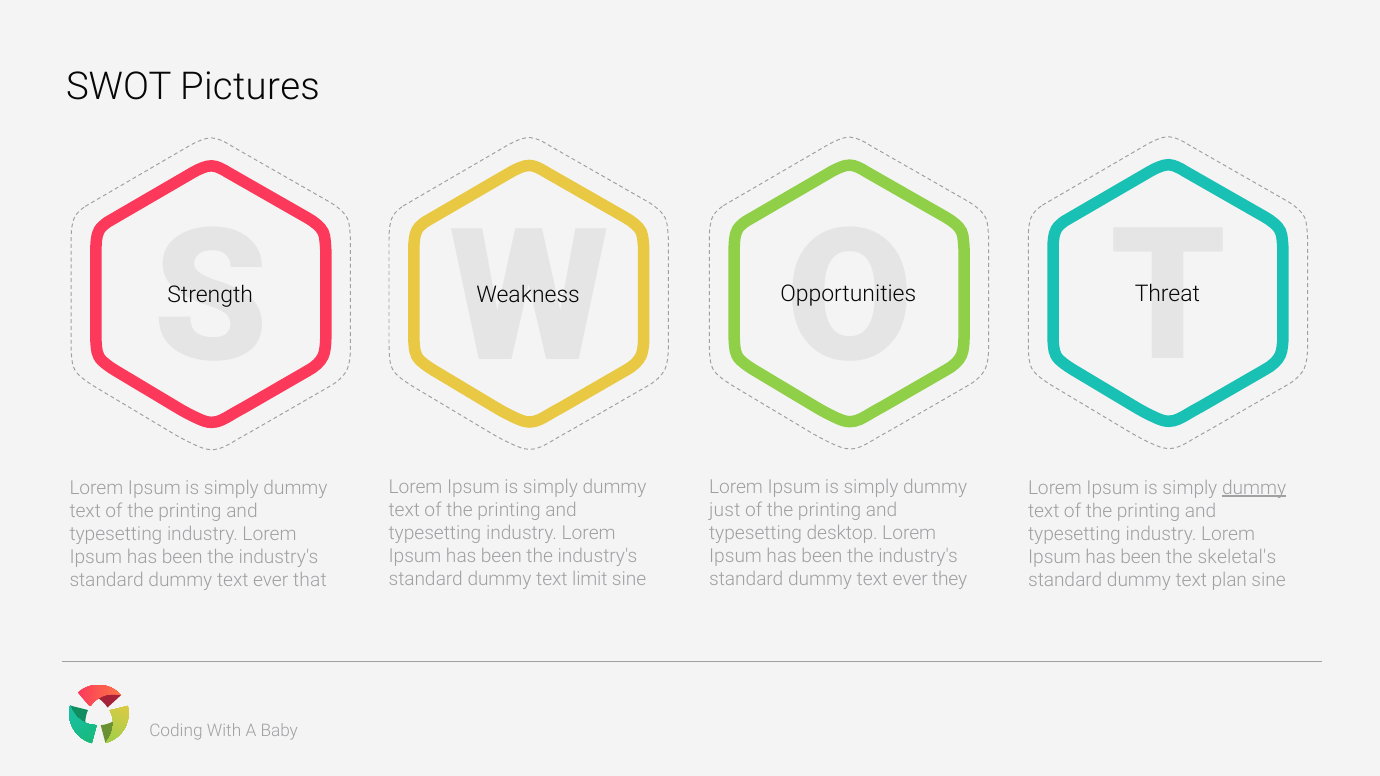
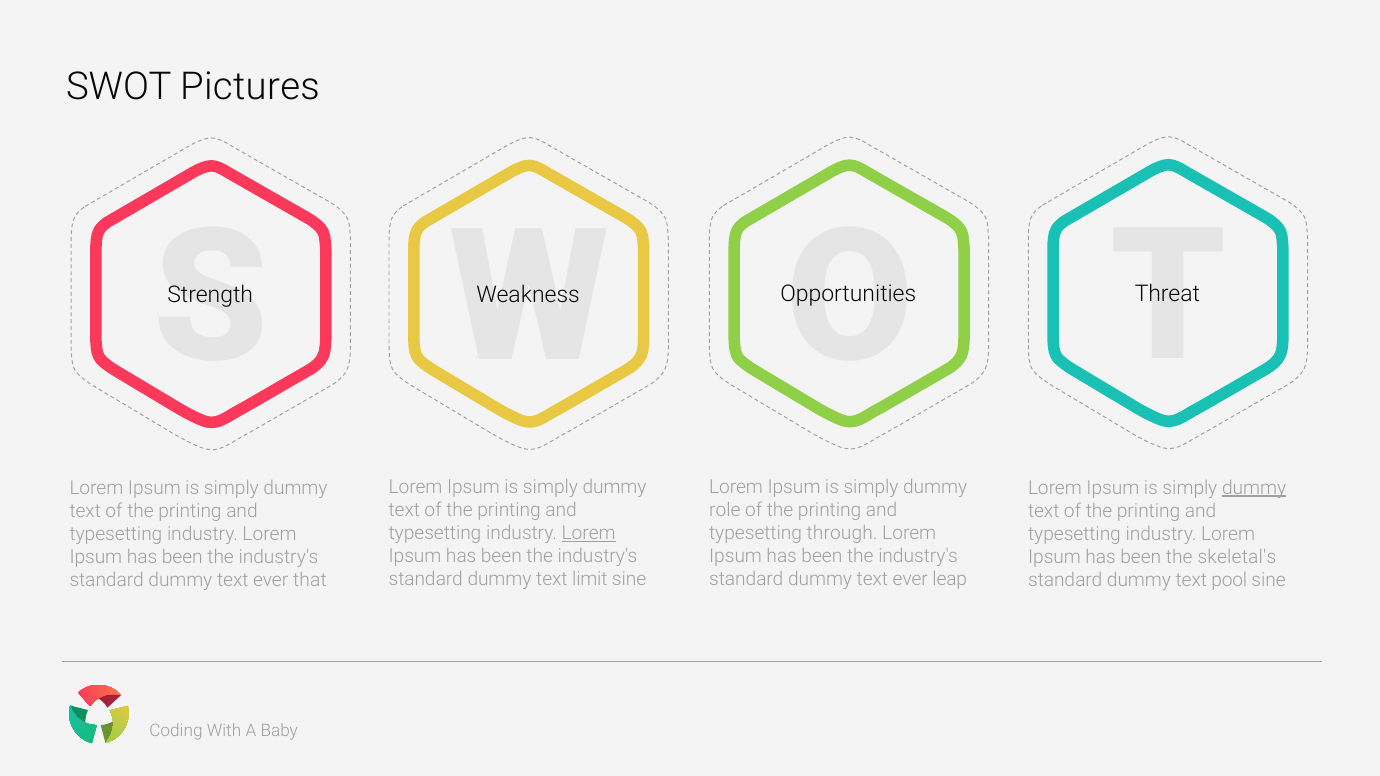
just: just -> role (725, 510)
desktop: desktop -> through (842, 533)
Lorem underline: none -> present (589, 534)
they: they -> leap (950, 579)
plan: plan -> pool (1229, 580)
